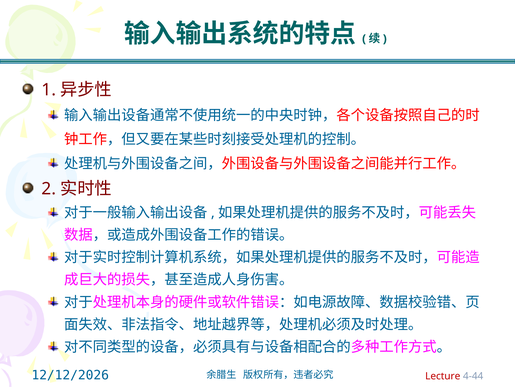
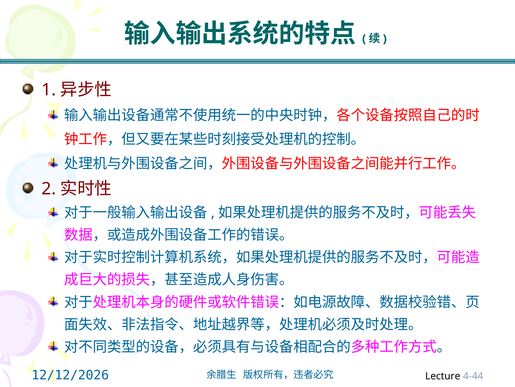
Lecture colour: red -> black (443, 375)
